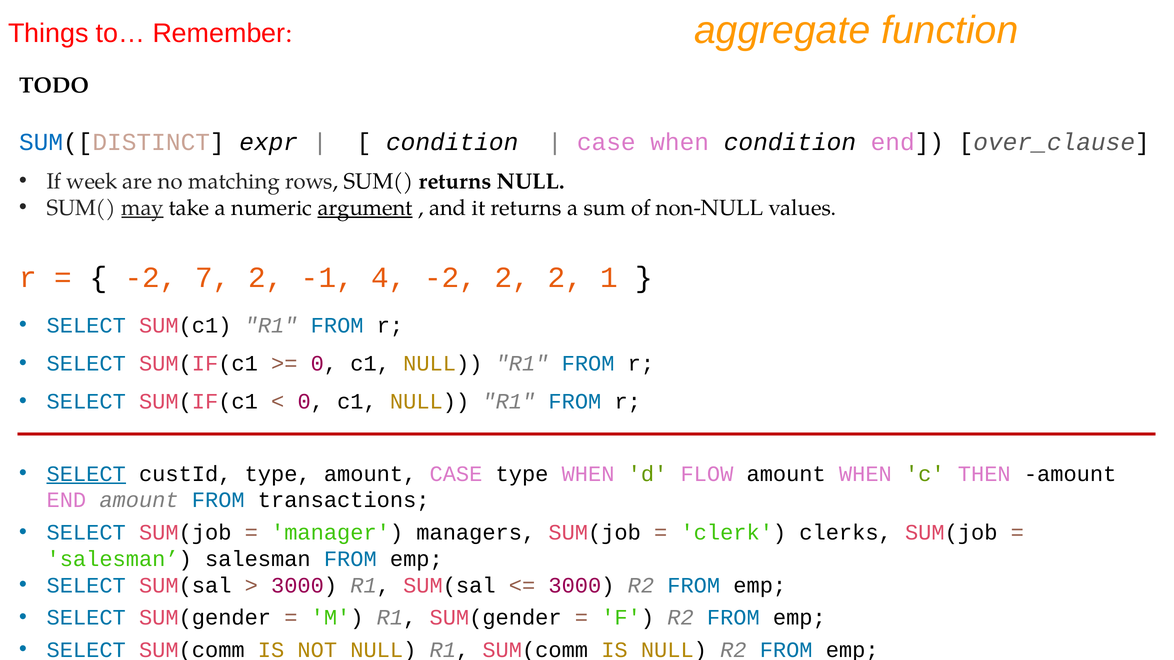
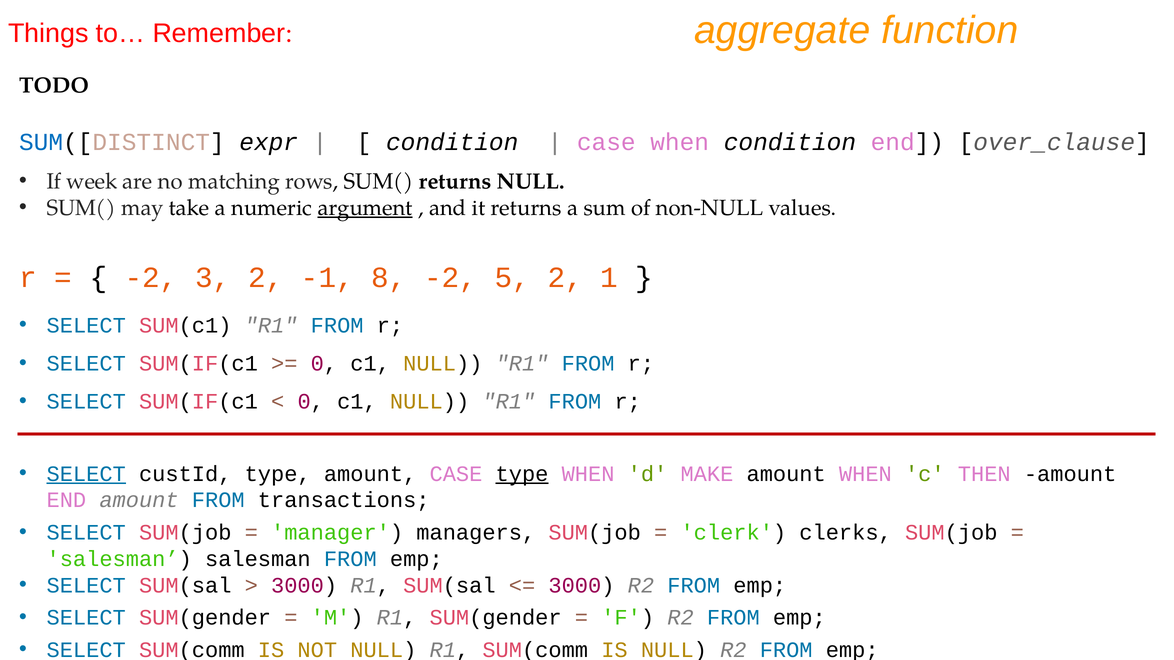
may underline: present -> none (143, 208)
7: 7 -> 3 (213, 278)
4: 4 -> 8 (389, 278)
-2 2: 2 -> 5 (512, 278)
type underline: none -> present (522, 474)
FLOW: FLOW -> MAKE (707, 474)
